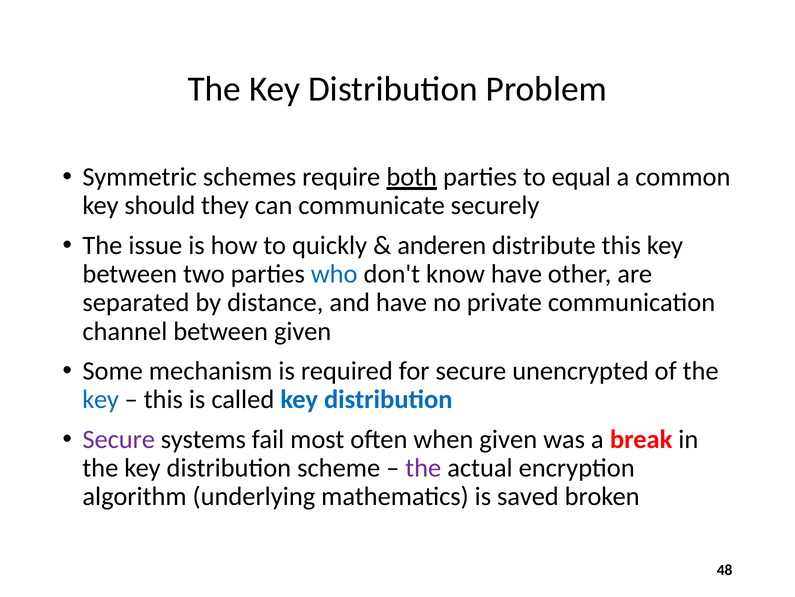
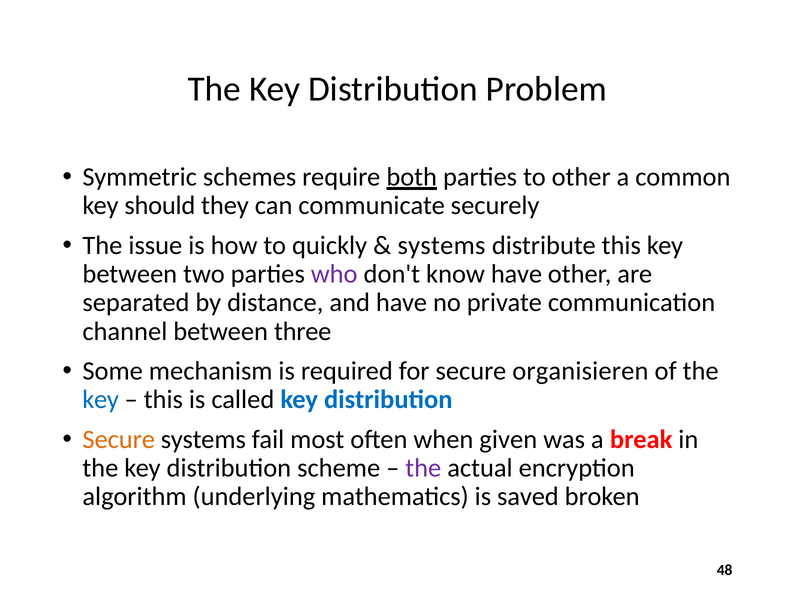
to equal: equal -> other (581, 177)
anderen: anderen -> systems (441, 245)
who colour: blue -> purple (334, 274)
between given: given -> three (303, 331)
unencrypted: unencrypted -> organisieren (580, 371)
Secure colour: purple -> orange (119, 439)
